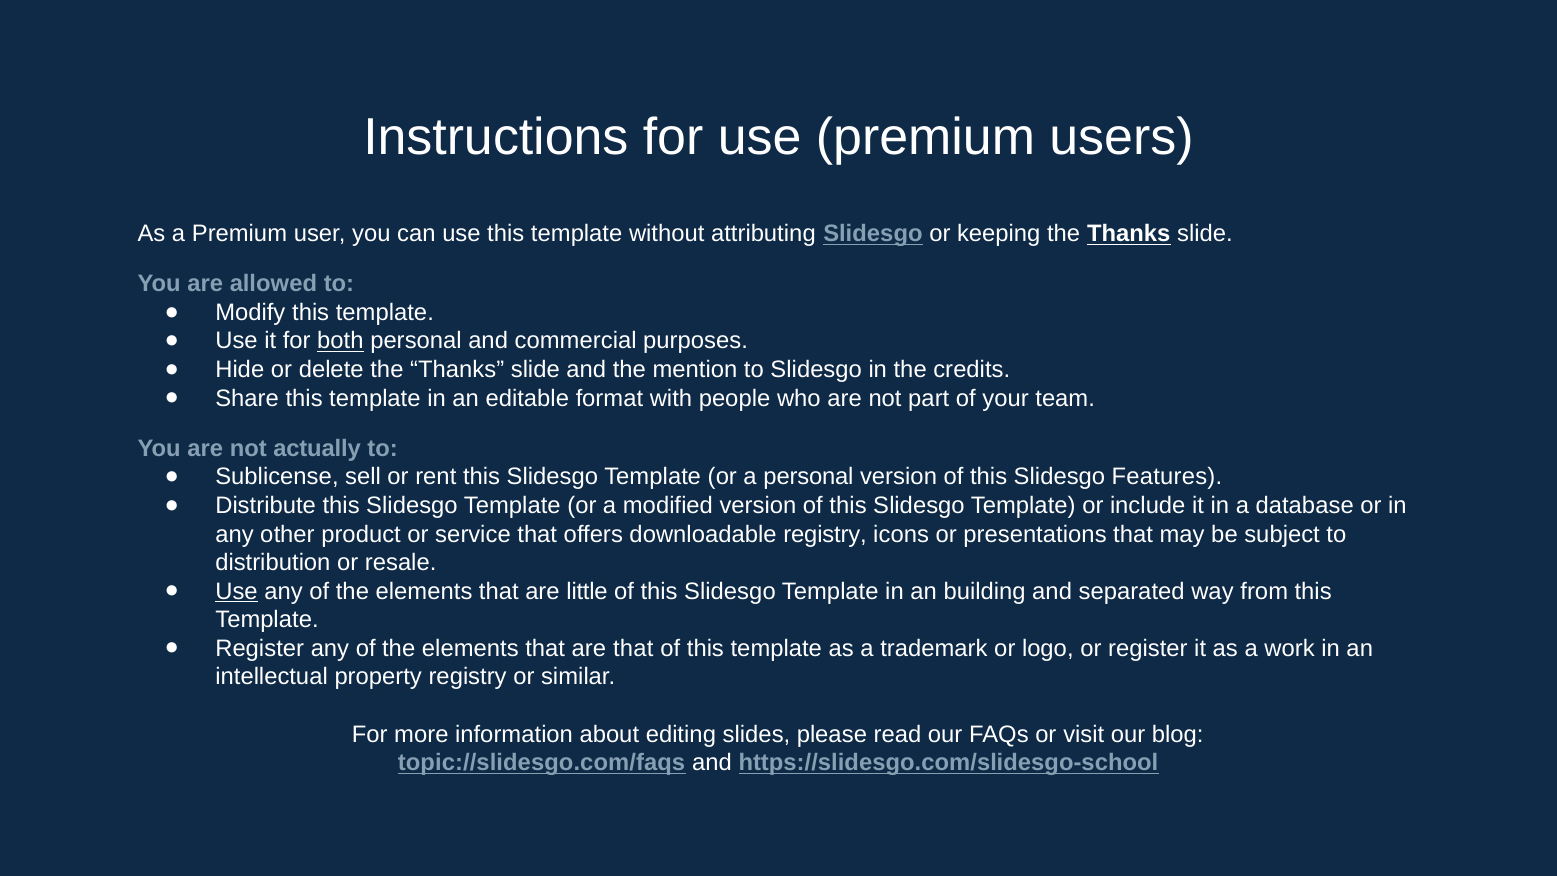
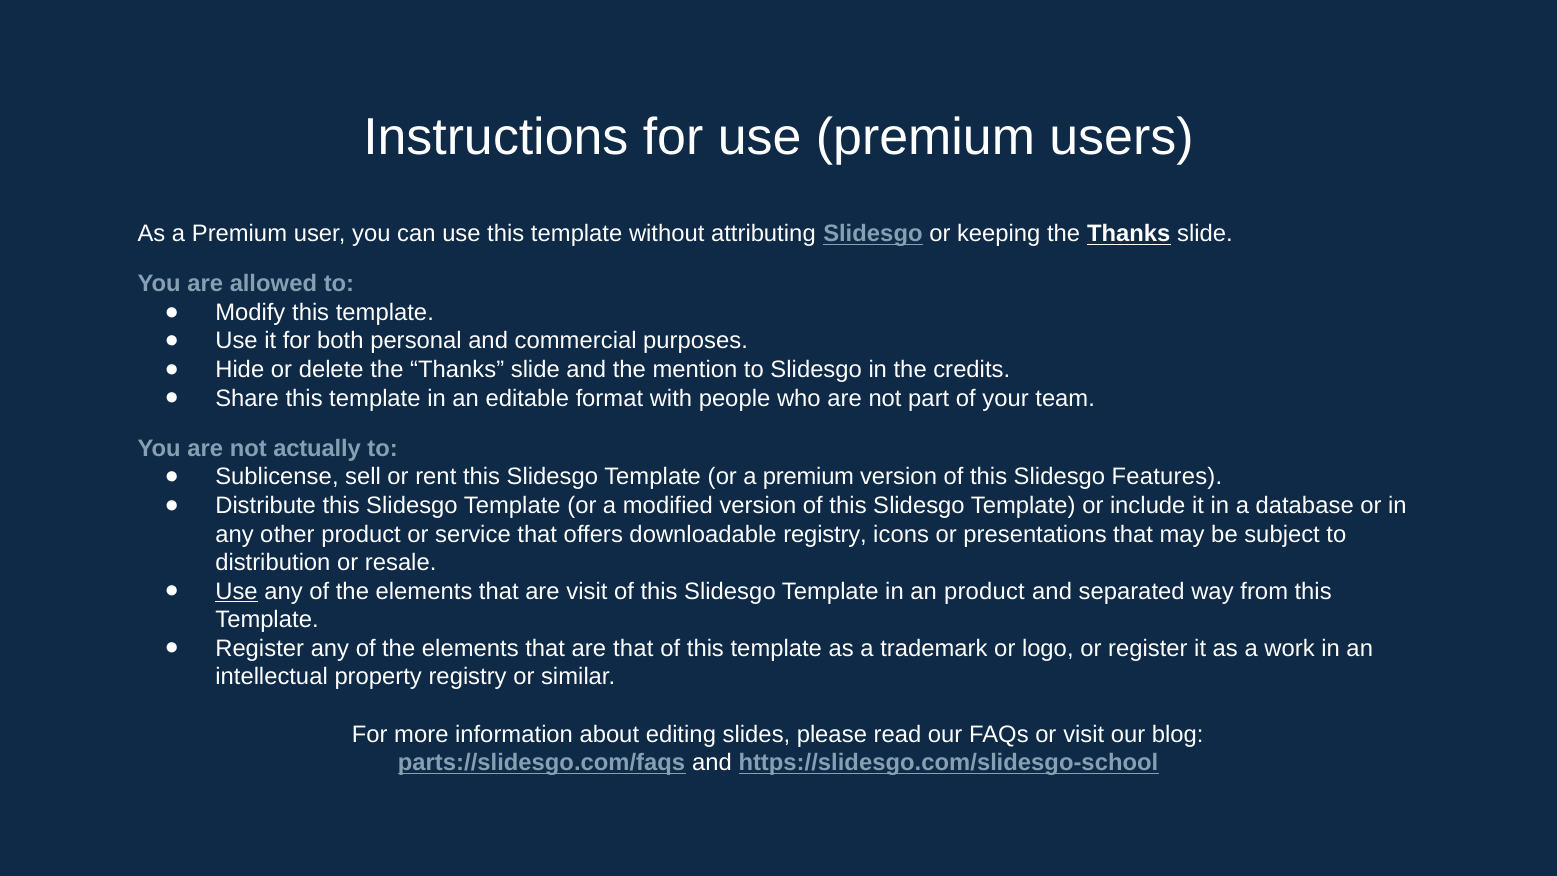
both underline: present -> none (340, 341)
or a personal: personal -> premium (809, 477)
are little: little -> visit (587, 591)
an building: building -> product (984, 591)
topic://slidesgo.com/faqs: topic://slidesgo.com/faqs -> parts://slidesgo.com/faqs (542, 763)
